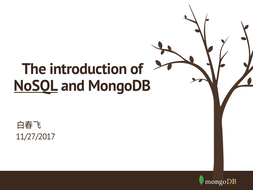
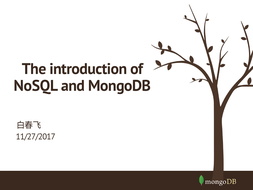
NoSQL underline: present -> none (36, 86)
